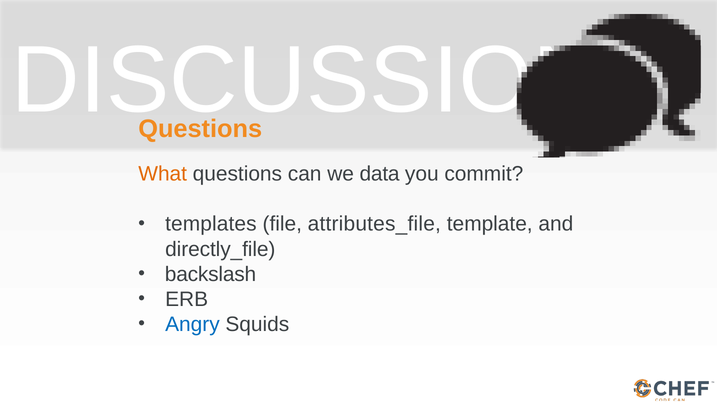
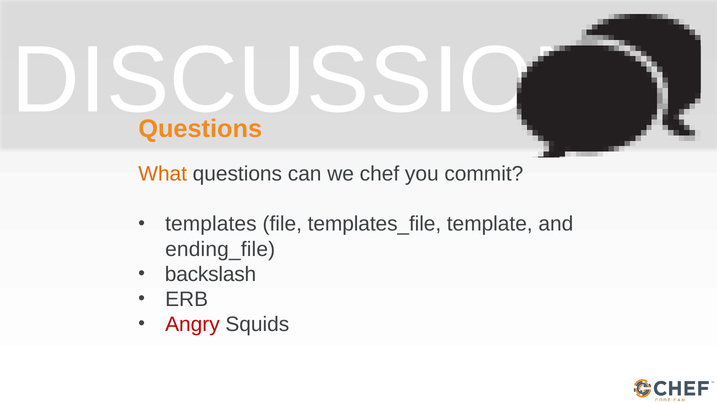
data: data -> chef (379, 174)
attributes_file: attributes_file -> templates_file (374, 224)
directly_file: directly_file -> ending_file (220, 249)
Angry colour: blue -> red (192, 325)
